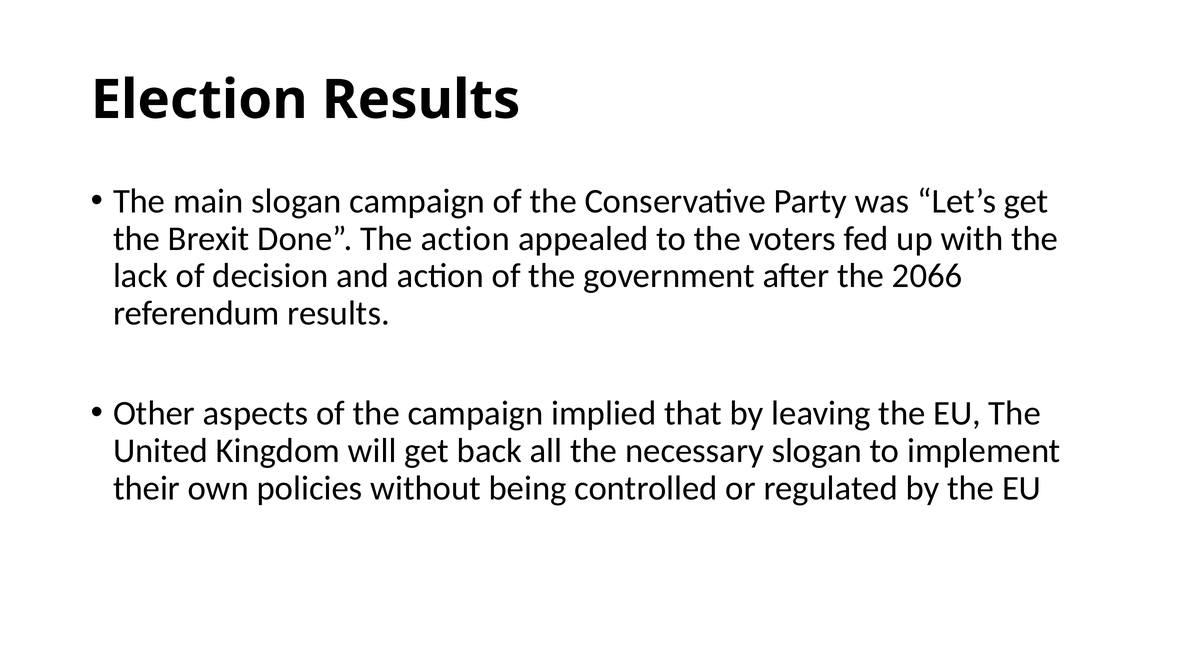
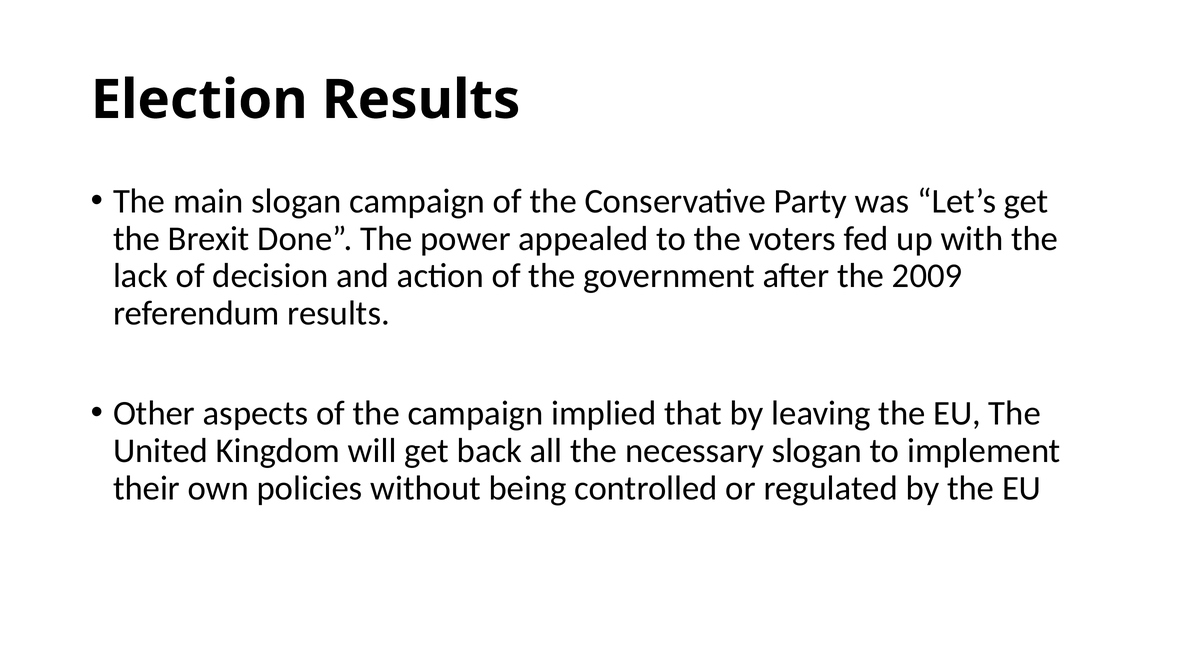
The action: action -> power (465, 239)
2066: 2066 -> 2009 (927, 276)
